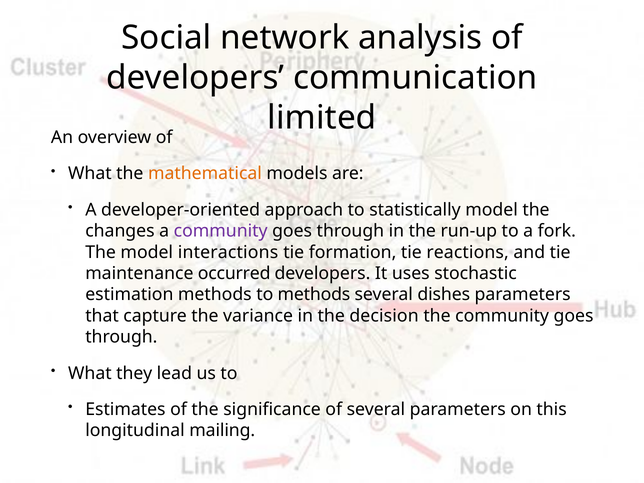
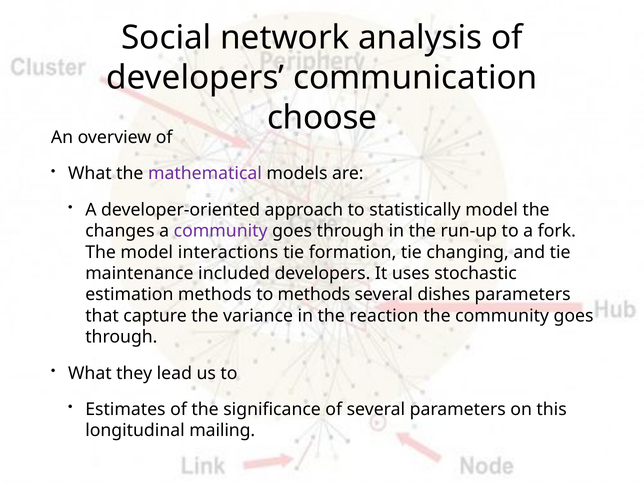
limited: limited -> choose (322, 118)
mathematical colour: orange -> purple (205, 174)
reactions: reactions -> changing (468, 252)
occurred: occurred -> included (234, 273)
decision: decision -> reaction (384, 316)
